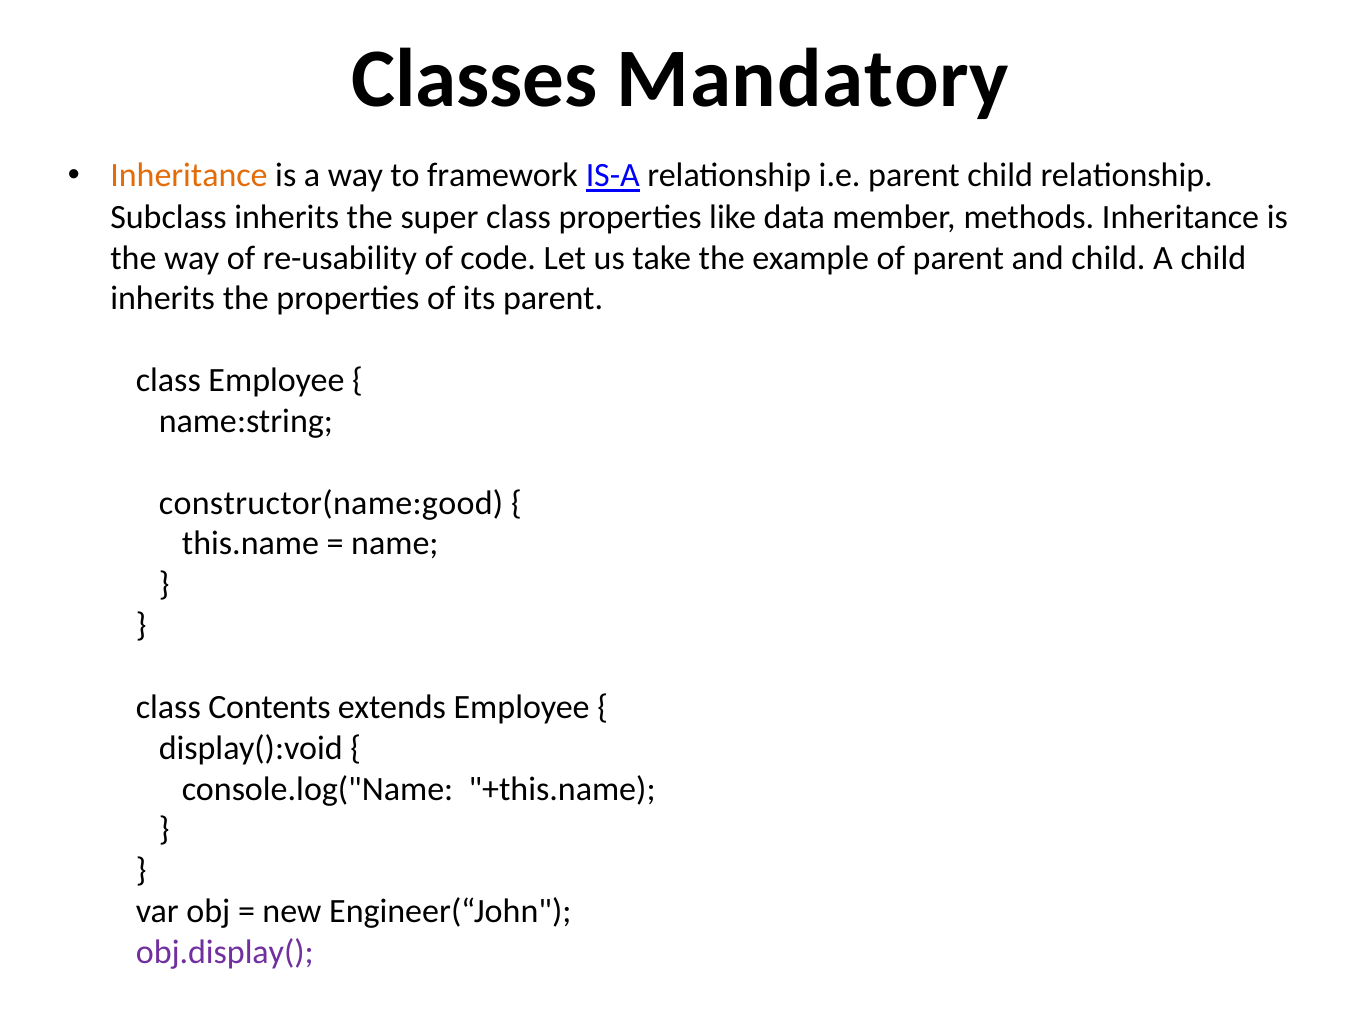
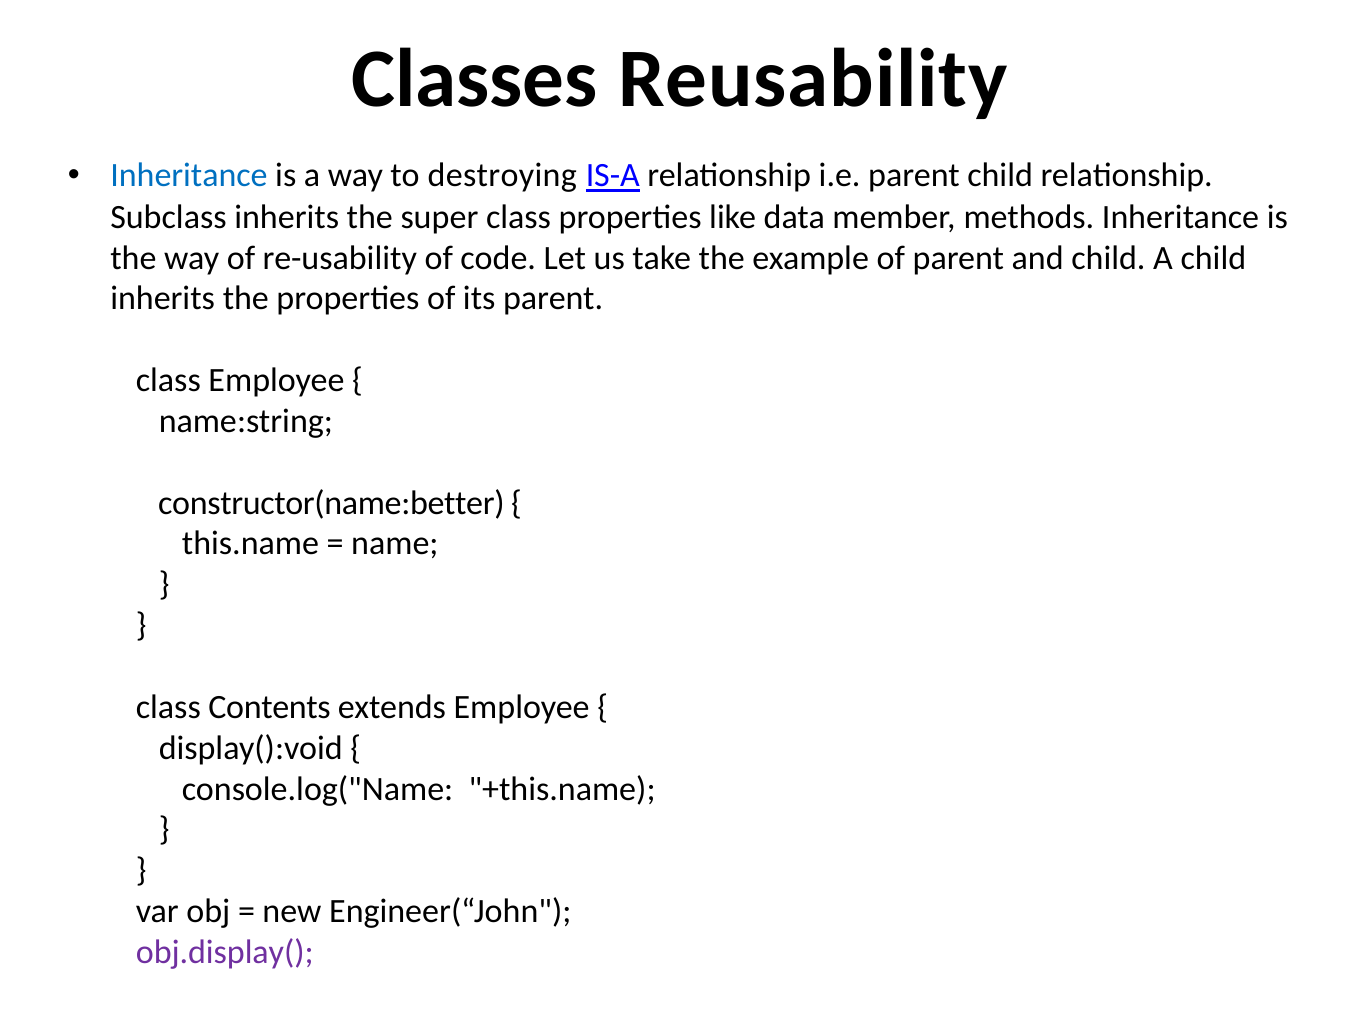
Mandatory: Mandatory -> Reusability (813, 79)
Inheritance colour: orange -> blue (189, 175)
framework: framework -> destroying (502, 175)
constructor(name:good: constructor(name:good -> constructor(name:better (331, 503)
